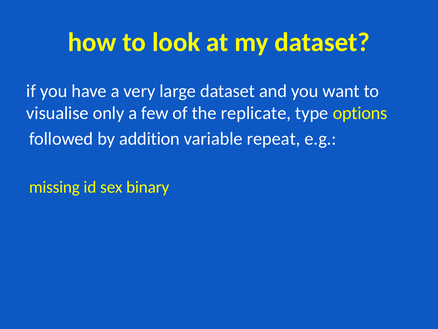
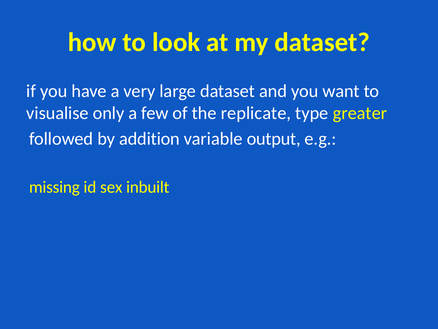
options: options -> greater (360, 113)
repeat: repeat -> output (274, 139)
binary: binary -> inbuilt (148, 187)
